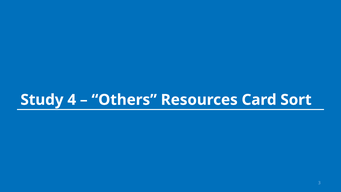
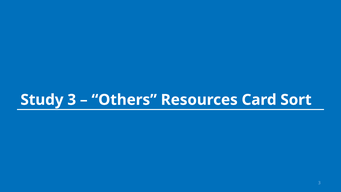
Study 4: 4 -> 3 (72, 100)
